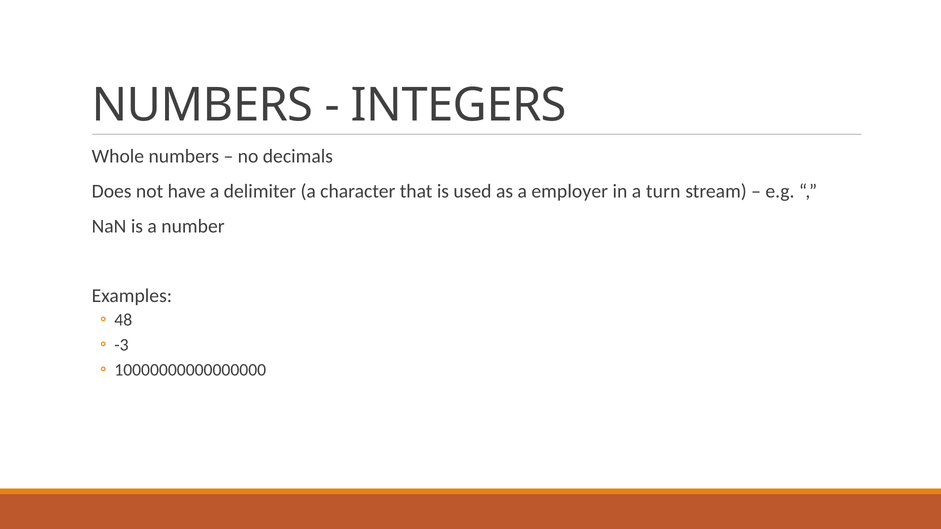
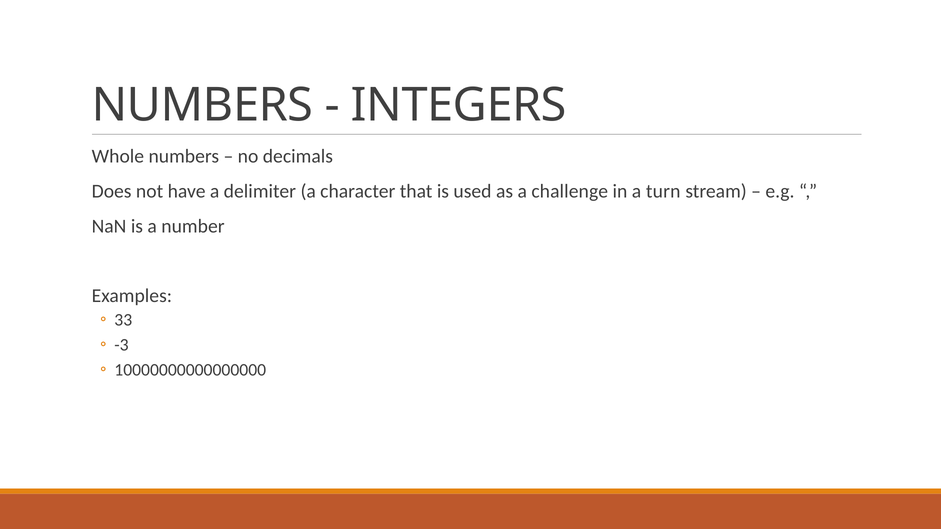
employer: employer -> challenge (570, 191)
48: 48 -> 33 (123, 320)
